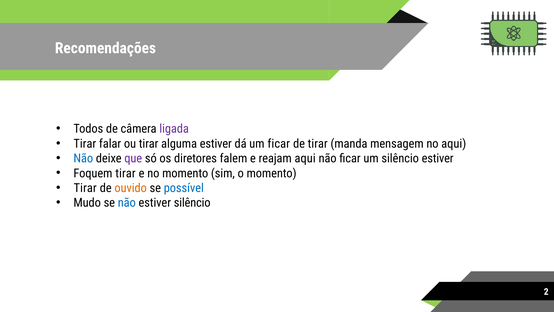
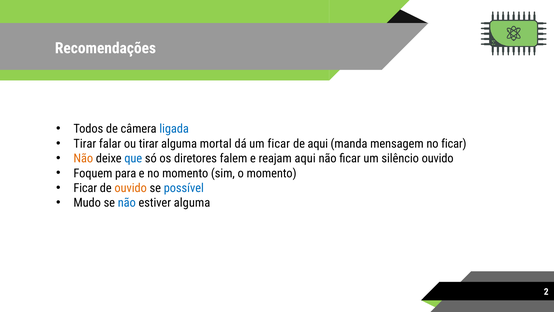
ligada colour: purple -> blue (174, 129)
alguma estiver: estiver -> mortal (216, 144)
de tirar: tirar -> aqui (318, 144)
no aqui: aqui -> ficar (454, 144)
Não colour: blue -> orange (83, 158)
que colour: purple -> blue (133, 158)
silêncio estiver: estiver -> ouvido (438, 158)
Foquem tirar: tirar -> para (126, 173)
Tirar: Tirar -> Ficar (85, 188)
estiver silêncio: silêncio -> alguma (192, 203)
